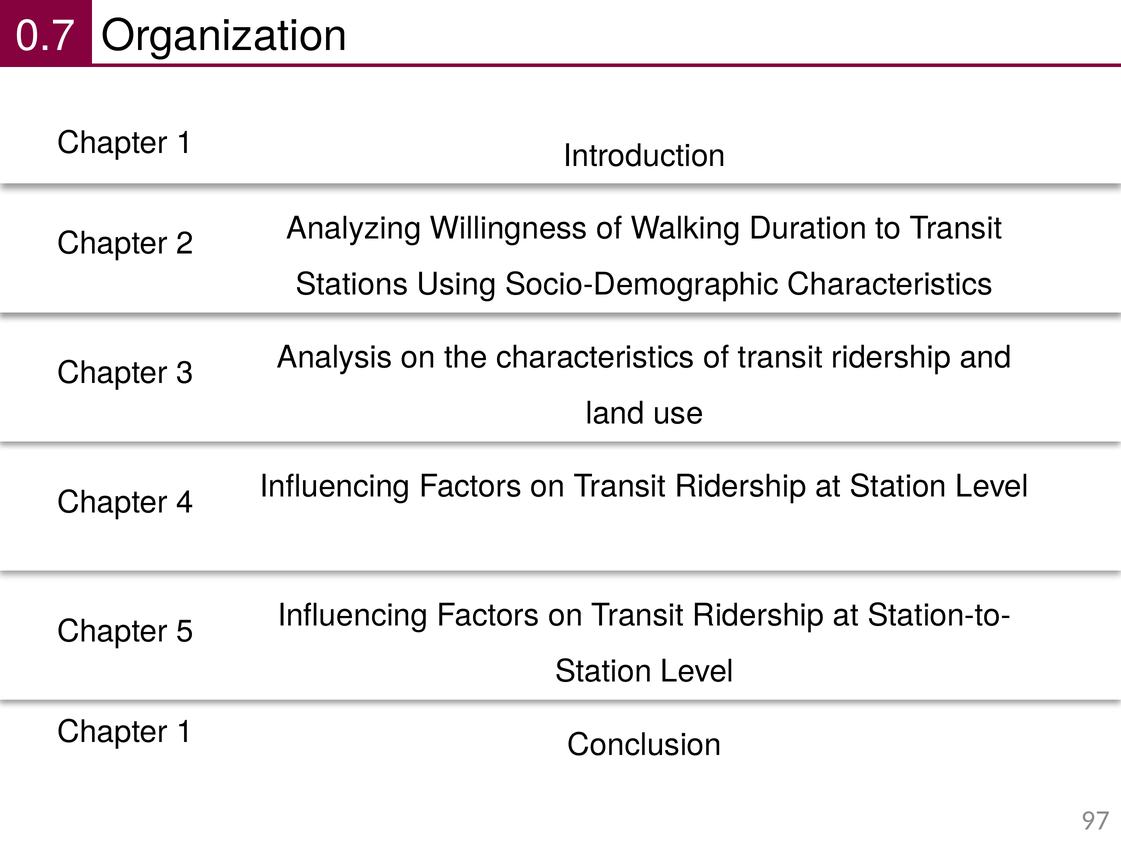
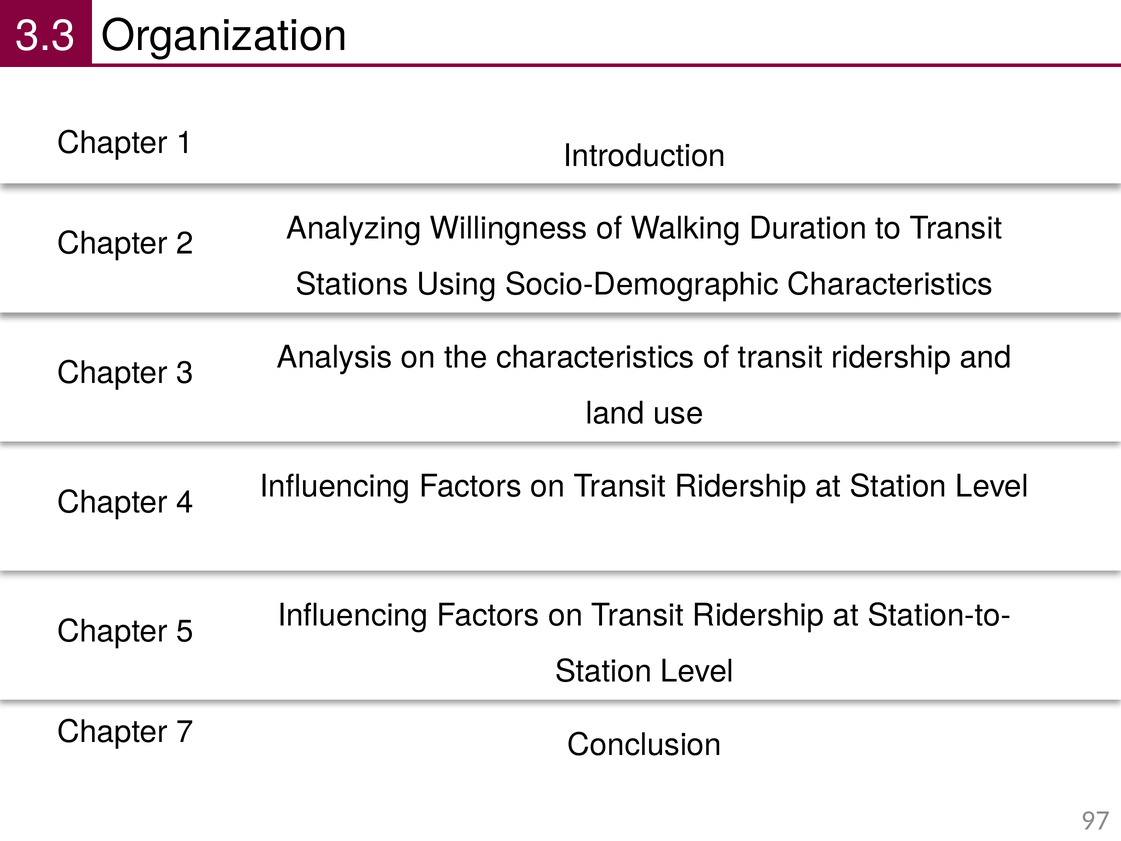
0.7: 0.7 -> 3.3 (45, 36)
1: 1 -> 7 (185, 732)
